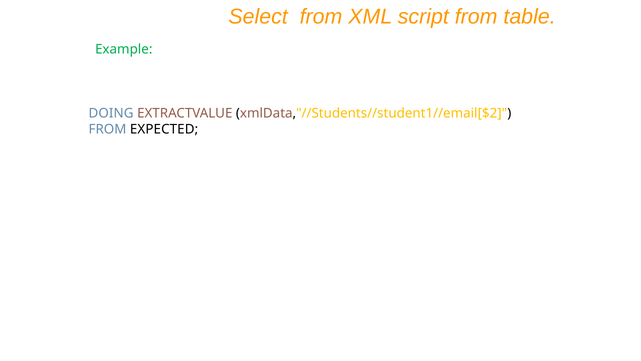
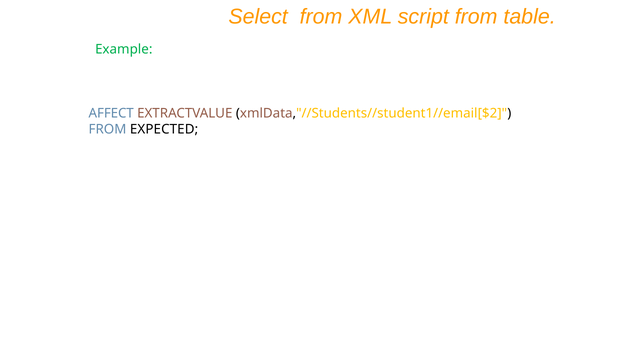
DOING: DOING -> AFFECT (111, 113)
